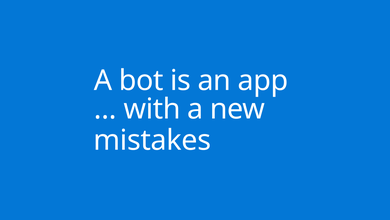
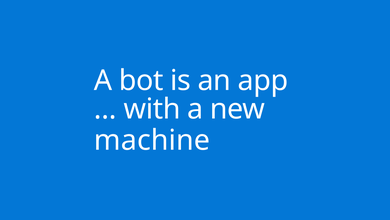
mistakes: mistakes -> machine (152, 140)
